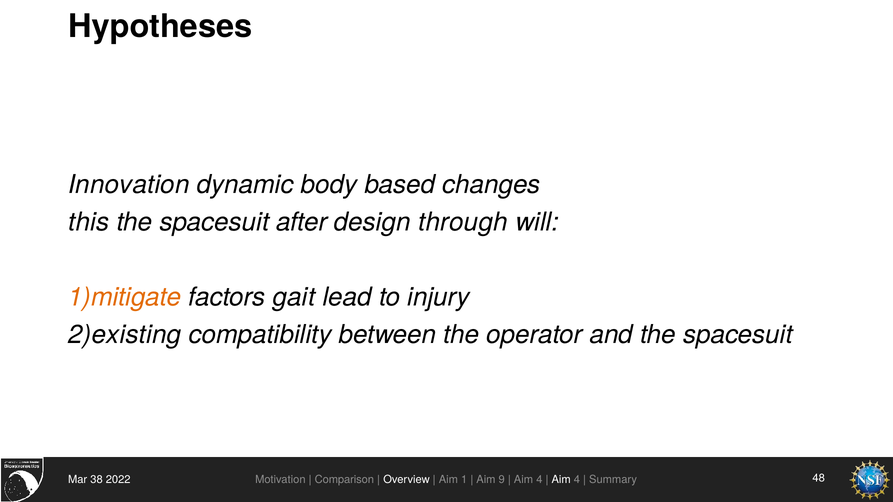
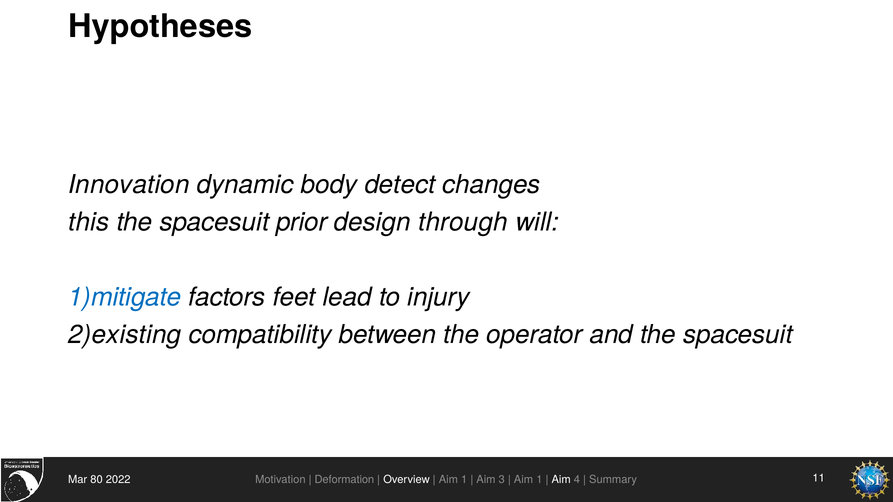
based: based -> detect (400, 185)
after: after -> prior (302, 222)
1)mitigate colour: orange -> blue (125, 297)
gait: gait -> feet (294, 297)
38: 38 -> 80 (97, 480)
Comparison: Comparison -> Deformation (344, 480)
9: 9 -> 3 (502, 480)
4: 4 -> 1 (539, 480)
48: 48 -> 11 (819, 478)
